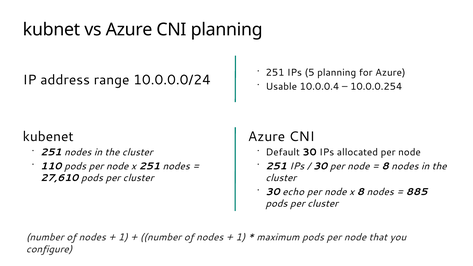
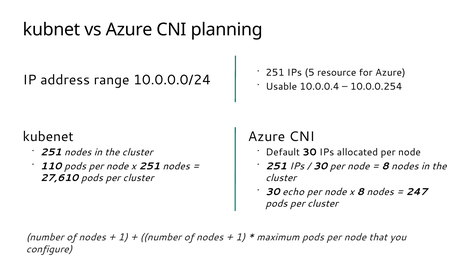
5 planning: planning -> resource (337, 73)
885: 885 -> 247 (417, 192)
